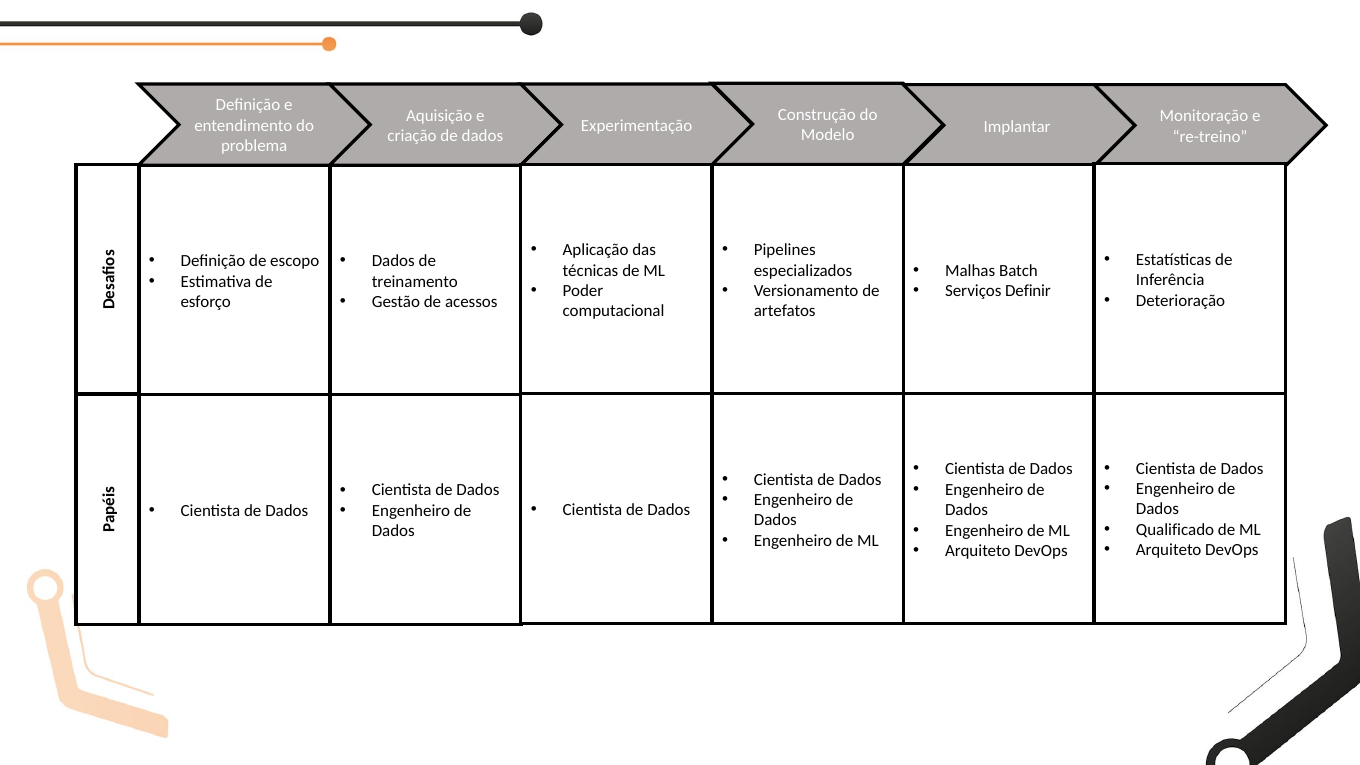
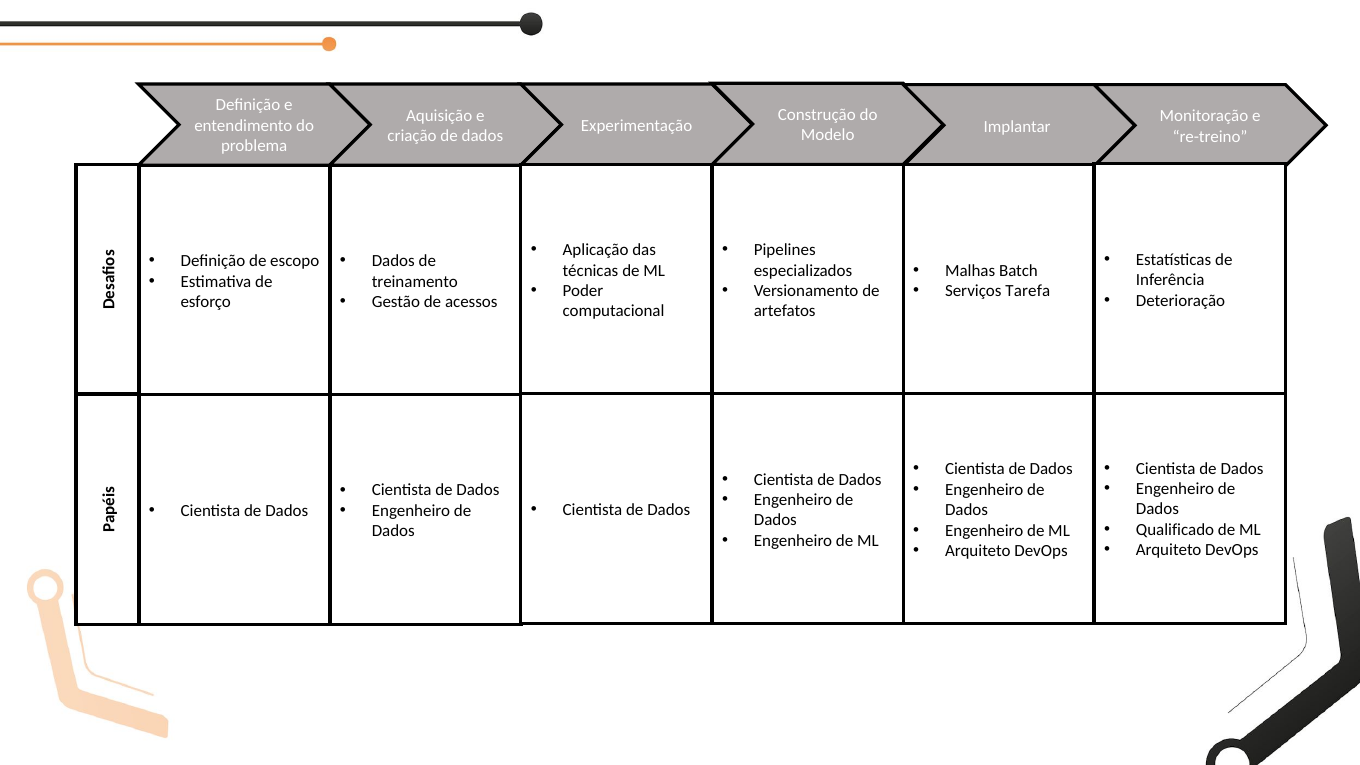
Definir: Definir -> Tarefa (1028, 291)
